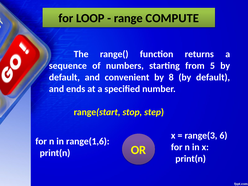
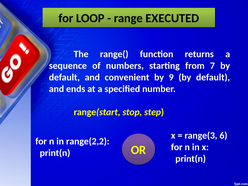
COMPUTE: COMPUTE -> EXECUTED (172, 18)
5: 5 -> 7 (212, 66)
8: 8 -> 9 (171, 77)
range(1,6: range(1,6 -> range(2,2 (88, 141)
